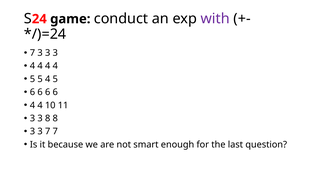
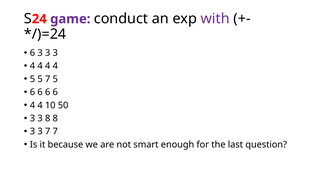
game colour: black -> purple (70, 19)
7: 7 -> 6 (32, 53)
5 4: 4 -> 7 (48, 79)
11: 11 -> 50 (63, 106)
